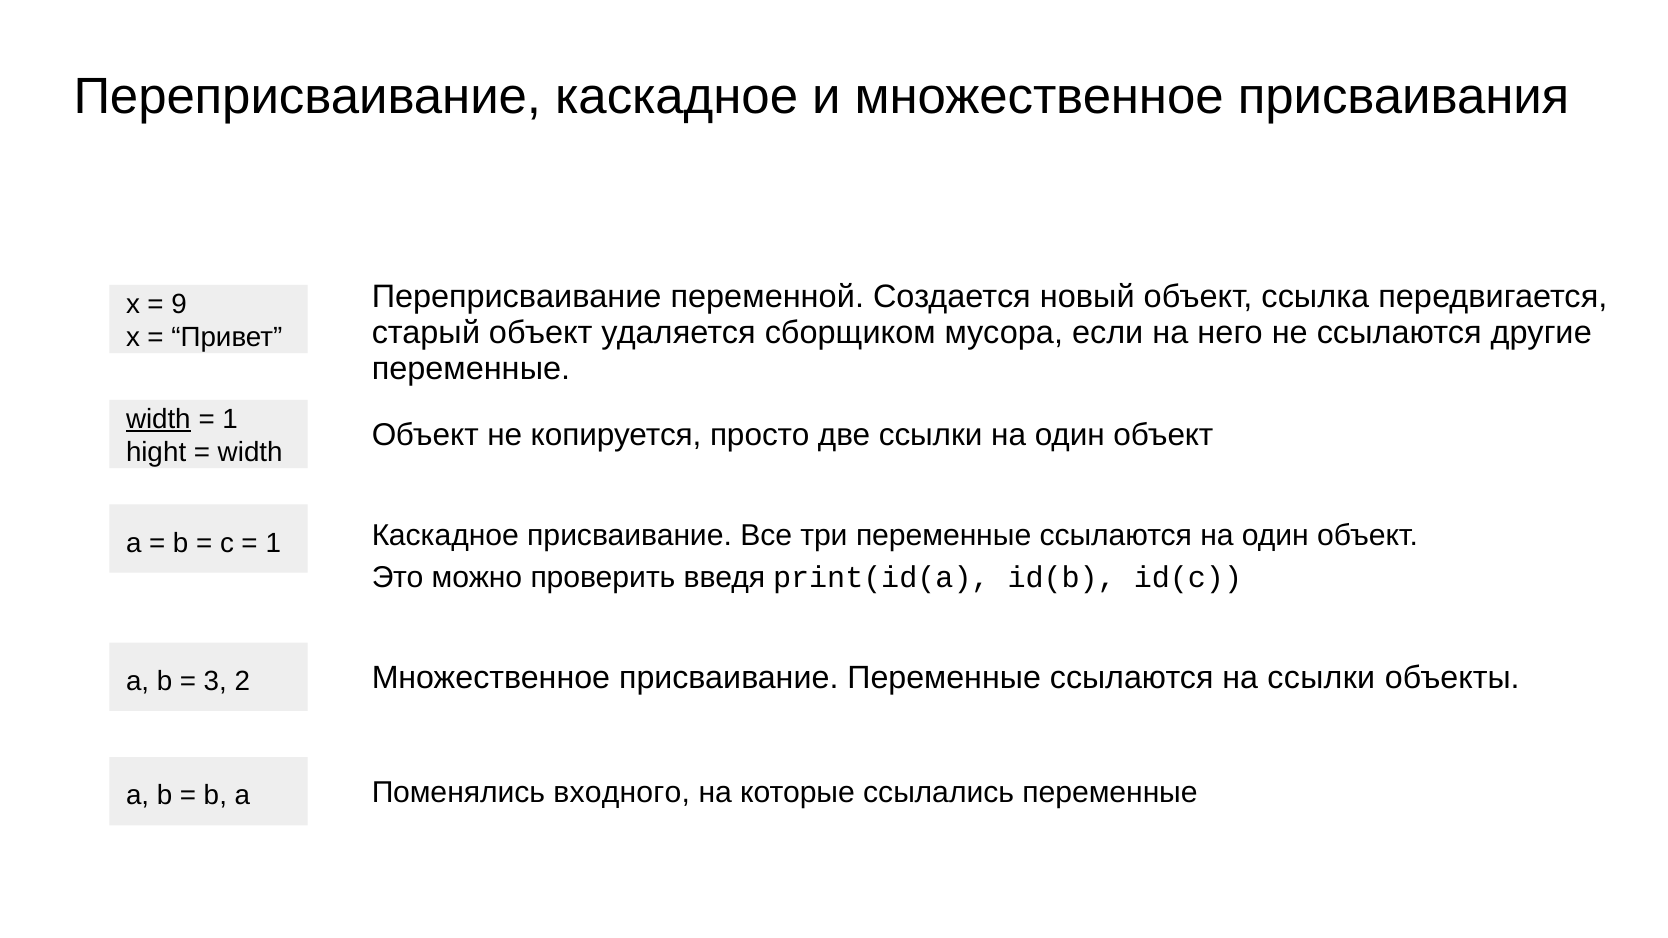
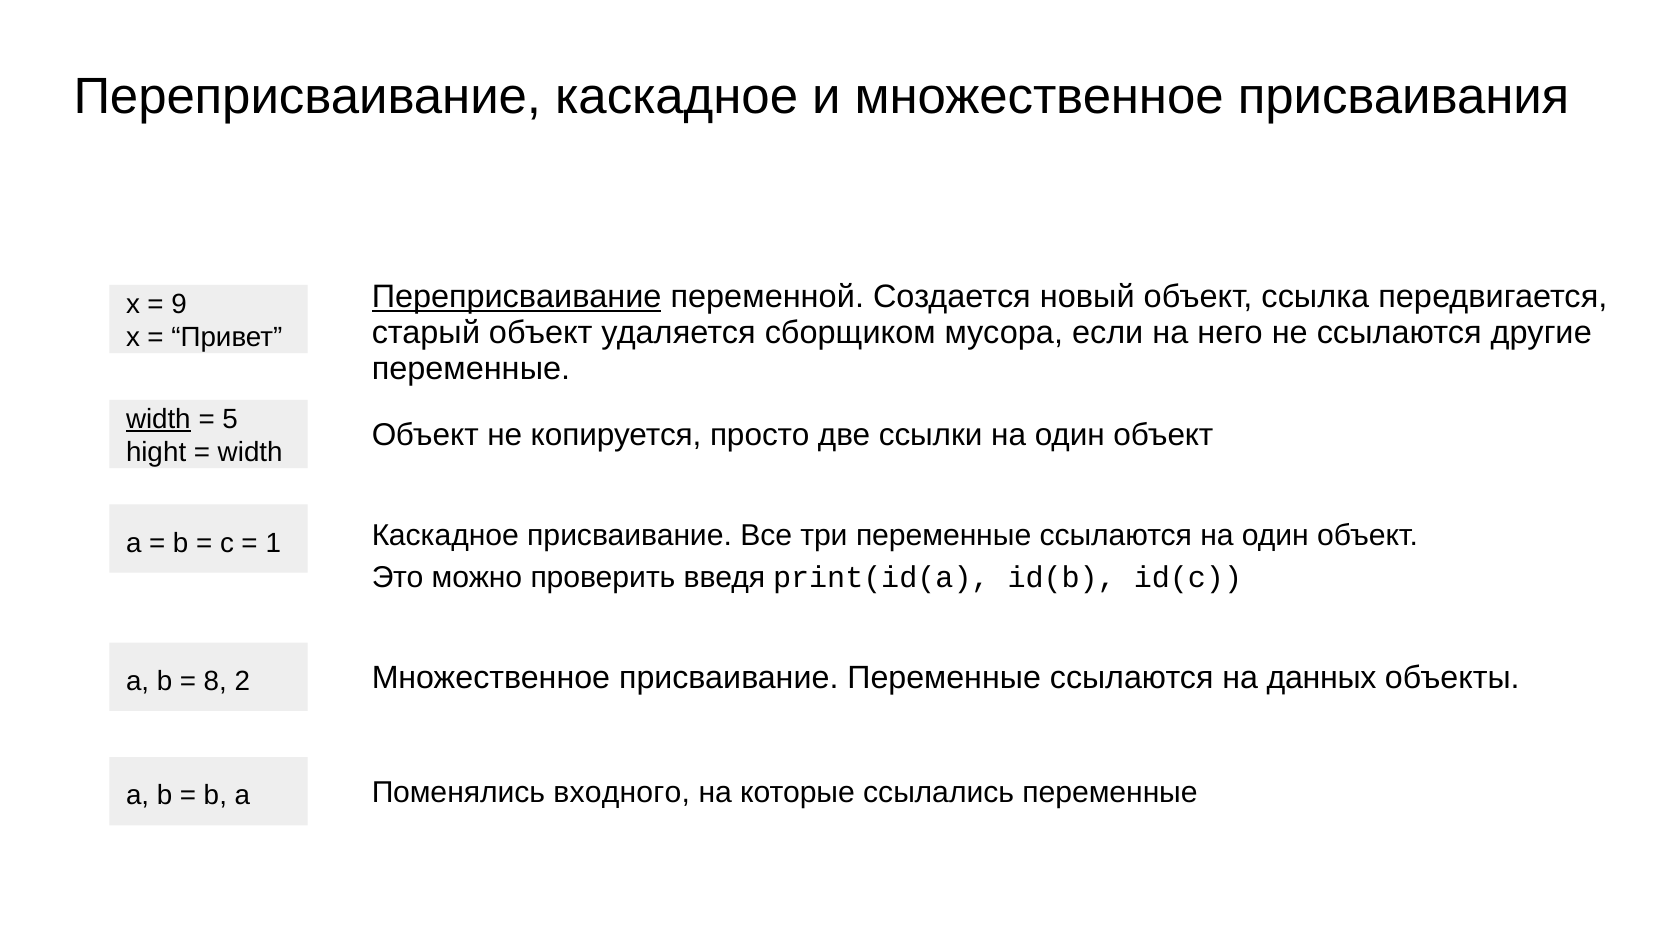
Переприсваивание underline: none -> present (517, 297)
1: 1 -> 5 (230, 419)
на ссылки: ссылки -> данных (1322, 678)
3: 3 -> 8 (215, 681)
